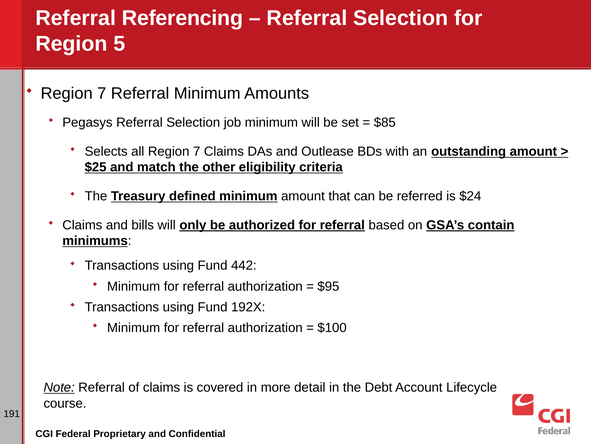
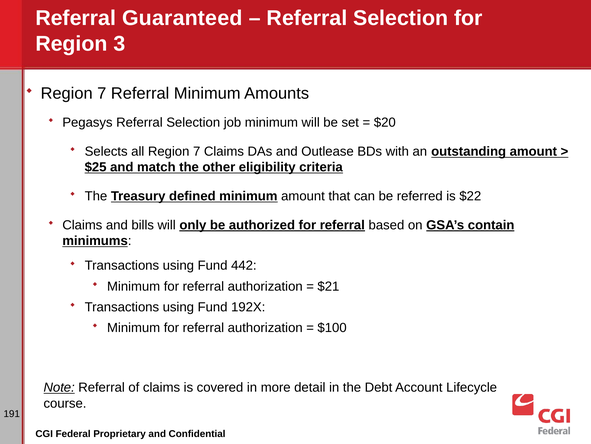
Referencing: Referencing -> Guaranteed (182, 18)
5: 5 -> 3 (120, 44)
$85: $85 -> $20 (385, 122)
$24: $24 -> $22 (470, 196)
$95: $95 -> $21 (328, 286)
